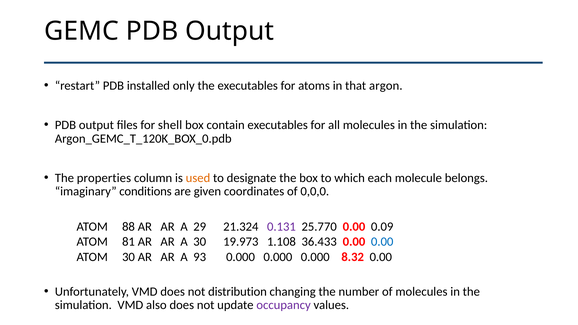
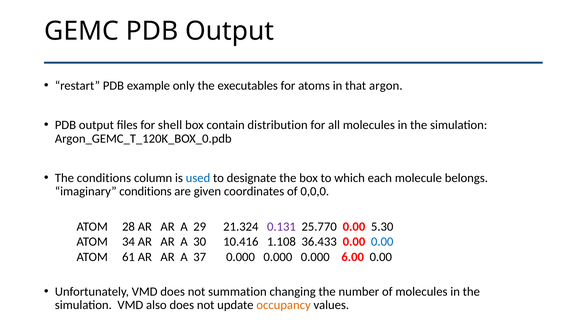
installed: installed -> example (148, 86)
contain executables: executables -> distribution (278, 125)
The properties: properties -> conditions (104, 178)
used colour: orange -> blue (198, 178)
88: 88 -> 28 (128, 227)
0.09: 0.09 -> 5.30 (382, 227)
81: 81 -> 34 (128, 242)
19.973: 19.973 -> 10.416 (241, 242)
ATOM 30: 30 -> 61 (128, 257)
93: 93 -> 37 (200, 257)
8.32: 8.32 -> 6.00 (353, 257)
distribution: distribution -> summation (237, 292)
occupancy colour: purple -> orange (284, 305)
